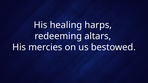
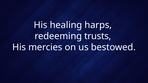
altars: altars -> trusts (98, 36)
